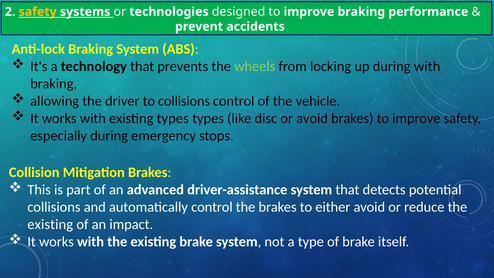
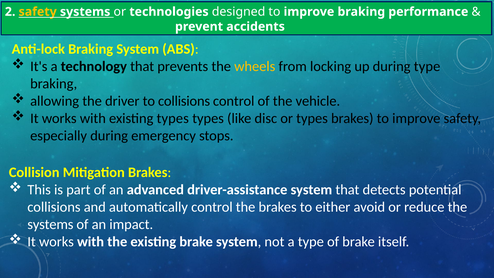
wheels colour: light green -> yellow (255, 66)
during with: with -> type (427, 66)
or avoid: avoid -> types (312, 118)
existing: existing -> systems (50, 224)
